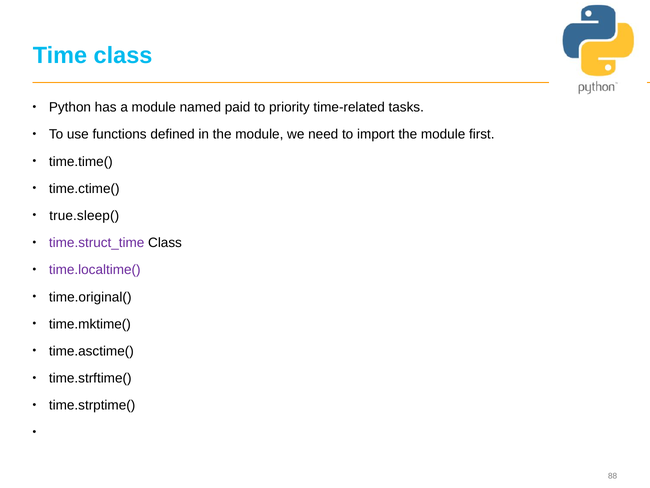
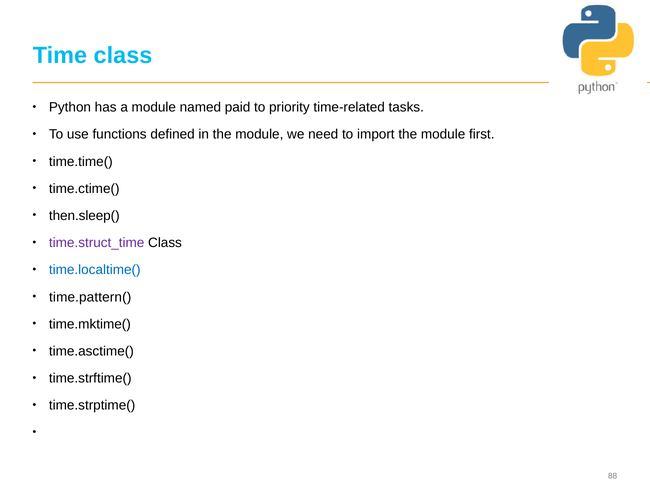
true.sleep(: true.sleep( -> then.sleep( (84, 216)
time.localtime( colour: purple -> blue (95, 270)
time.original(: time.original( -> time.pattern( (90, 297)
